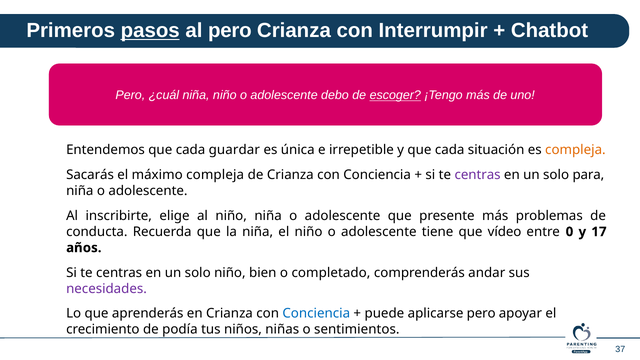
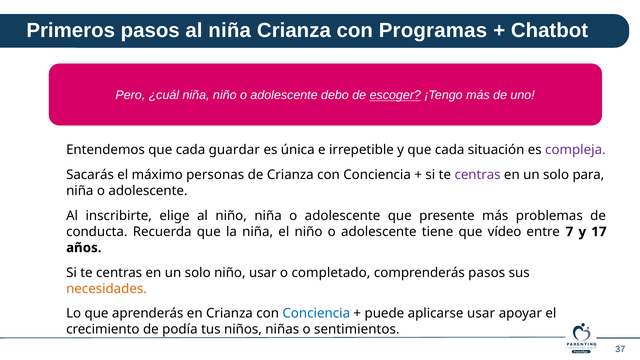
pasos underline: present -> none (150, 31)
al pero: pero -> niña (230, 31)
Interrumpir: Interrumpir -> Programas (433, 31)
compleja colour: orange -> purple (575, 150)
máximo compleja: compleja -> personas (215, 175)
0: 0 -> 7 (569, 232)
niño bien: bien -> usar (263, 273)
comprenderás andar: andar -> pasos (487, 273)
necesidades colour: purple -> orange (106, 289)
aplicarse pero: pero -> usar (481, 314)
